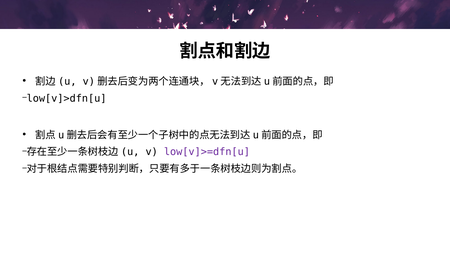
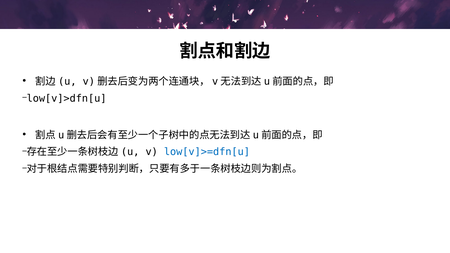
low[v]>=dfn[u colour: purple -> blue (207, 152)
